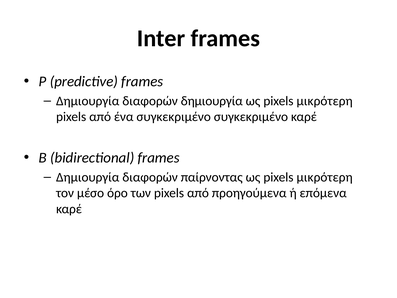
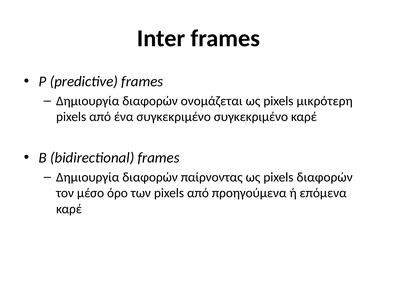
διαφορών δημιουργία: δημιουργία -> ονομάζεται (212, 101)
παίρνοντας ως pixels μικρότερη: μικρότερη -> διαφορών (325, 177)
